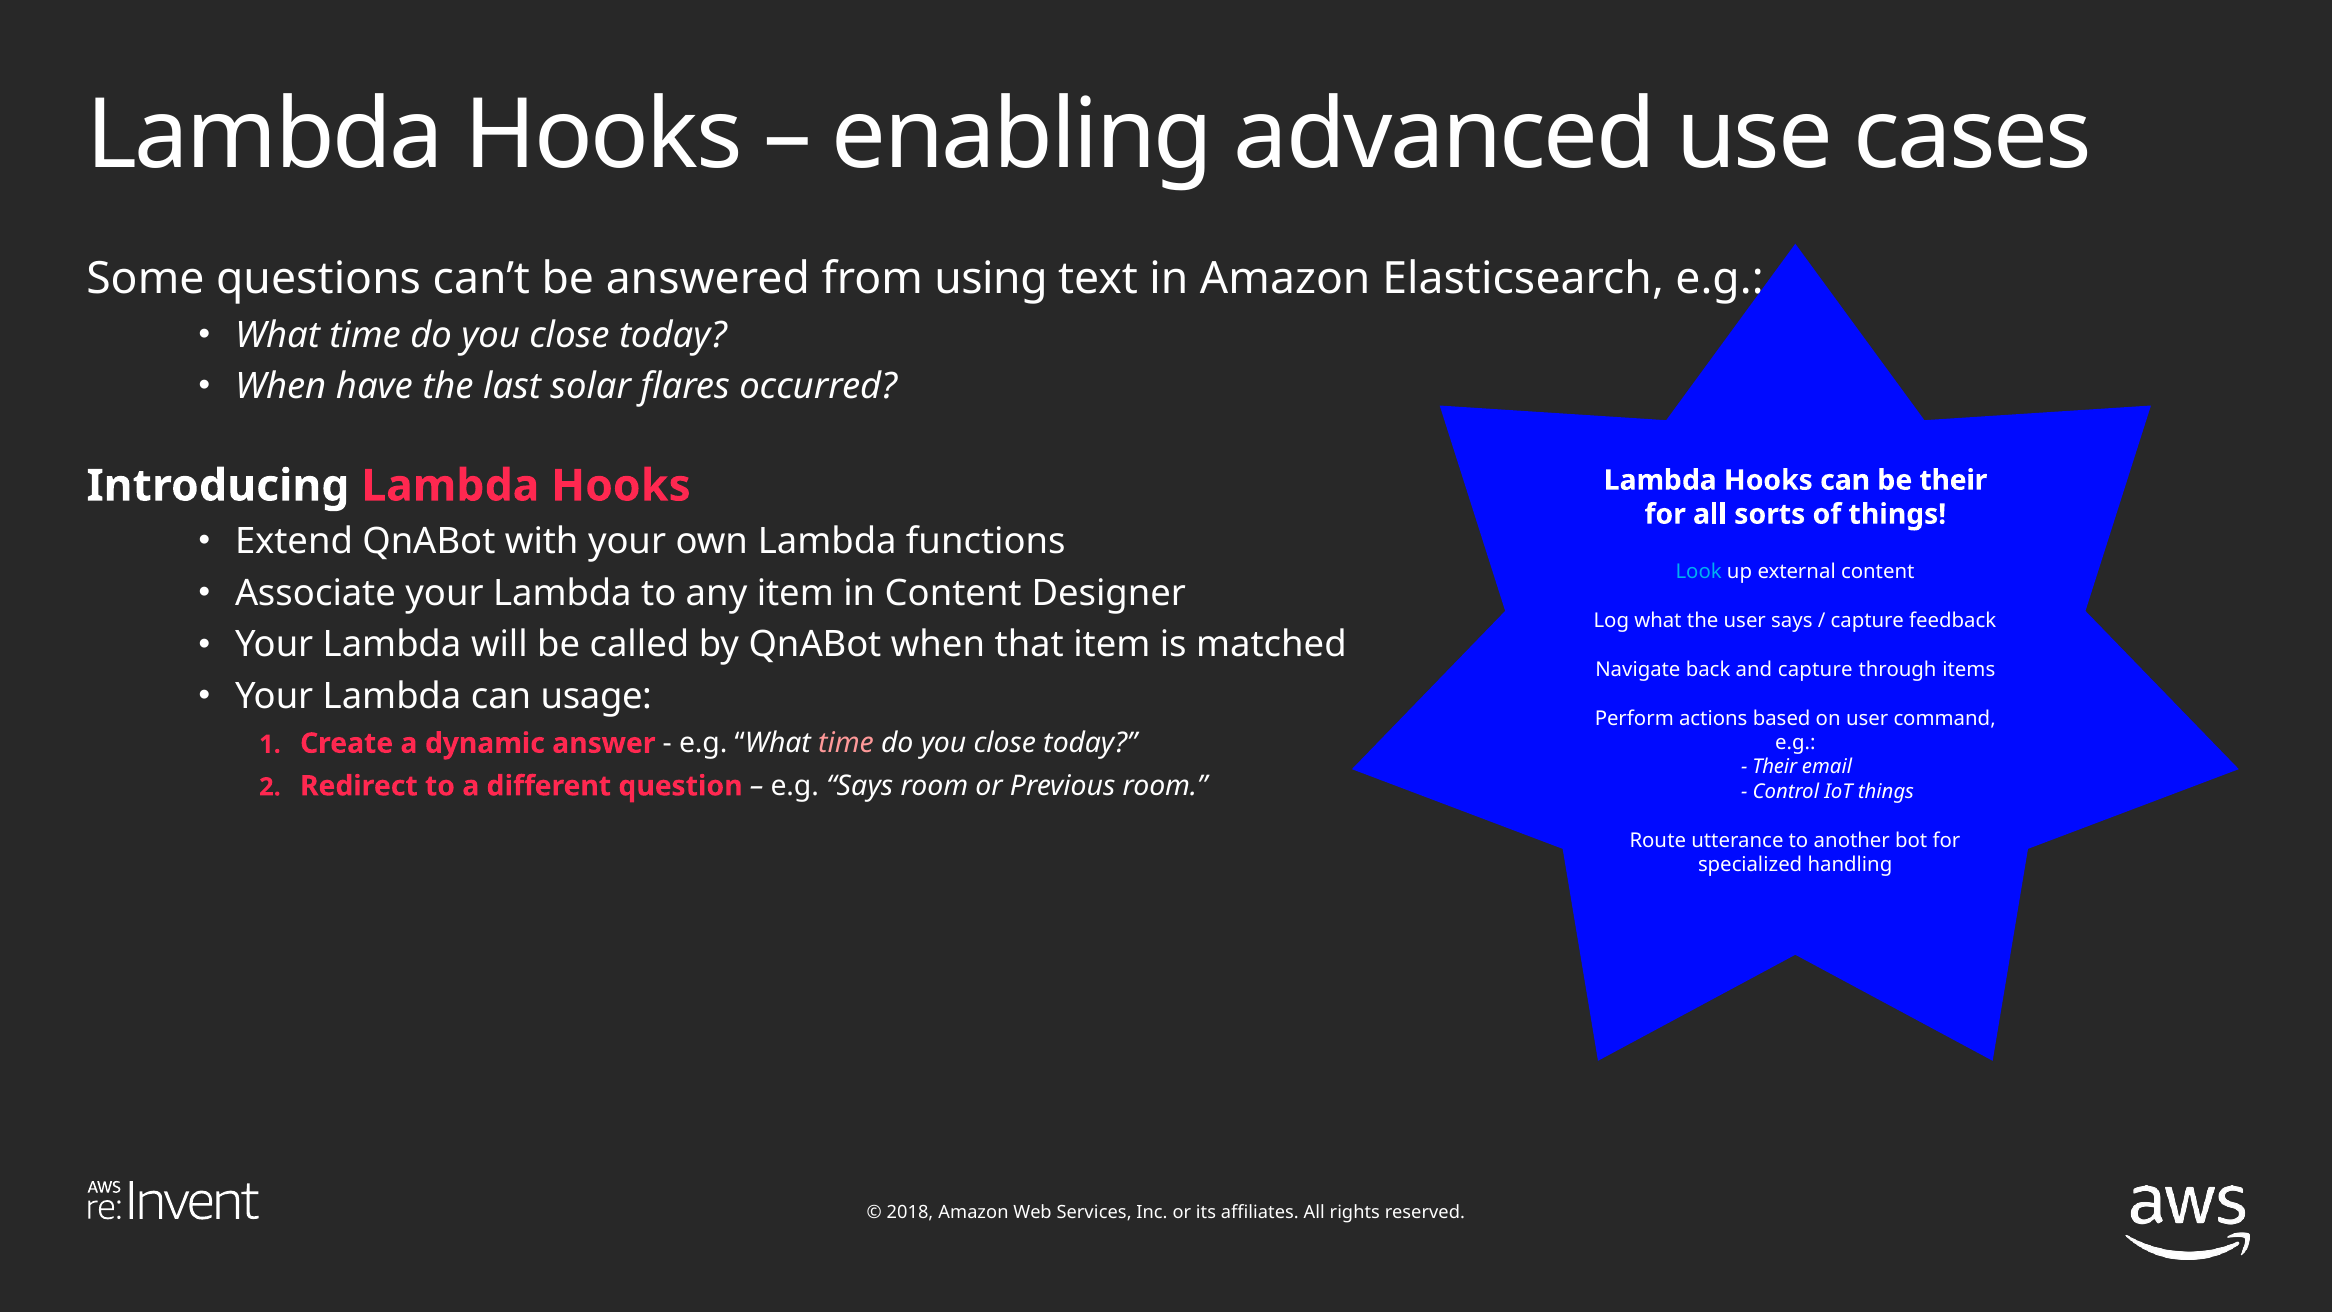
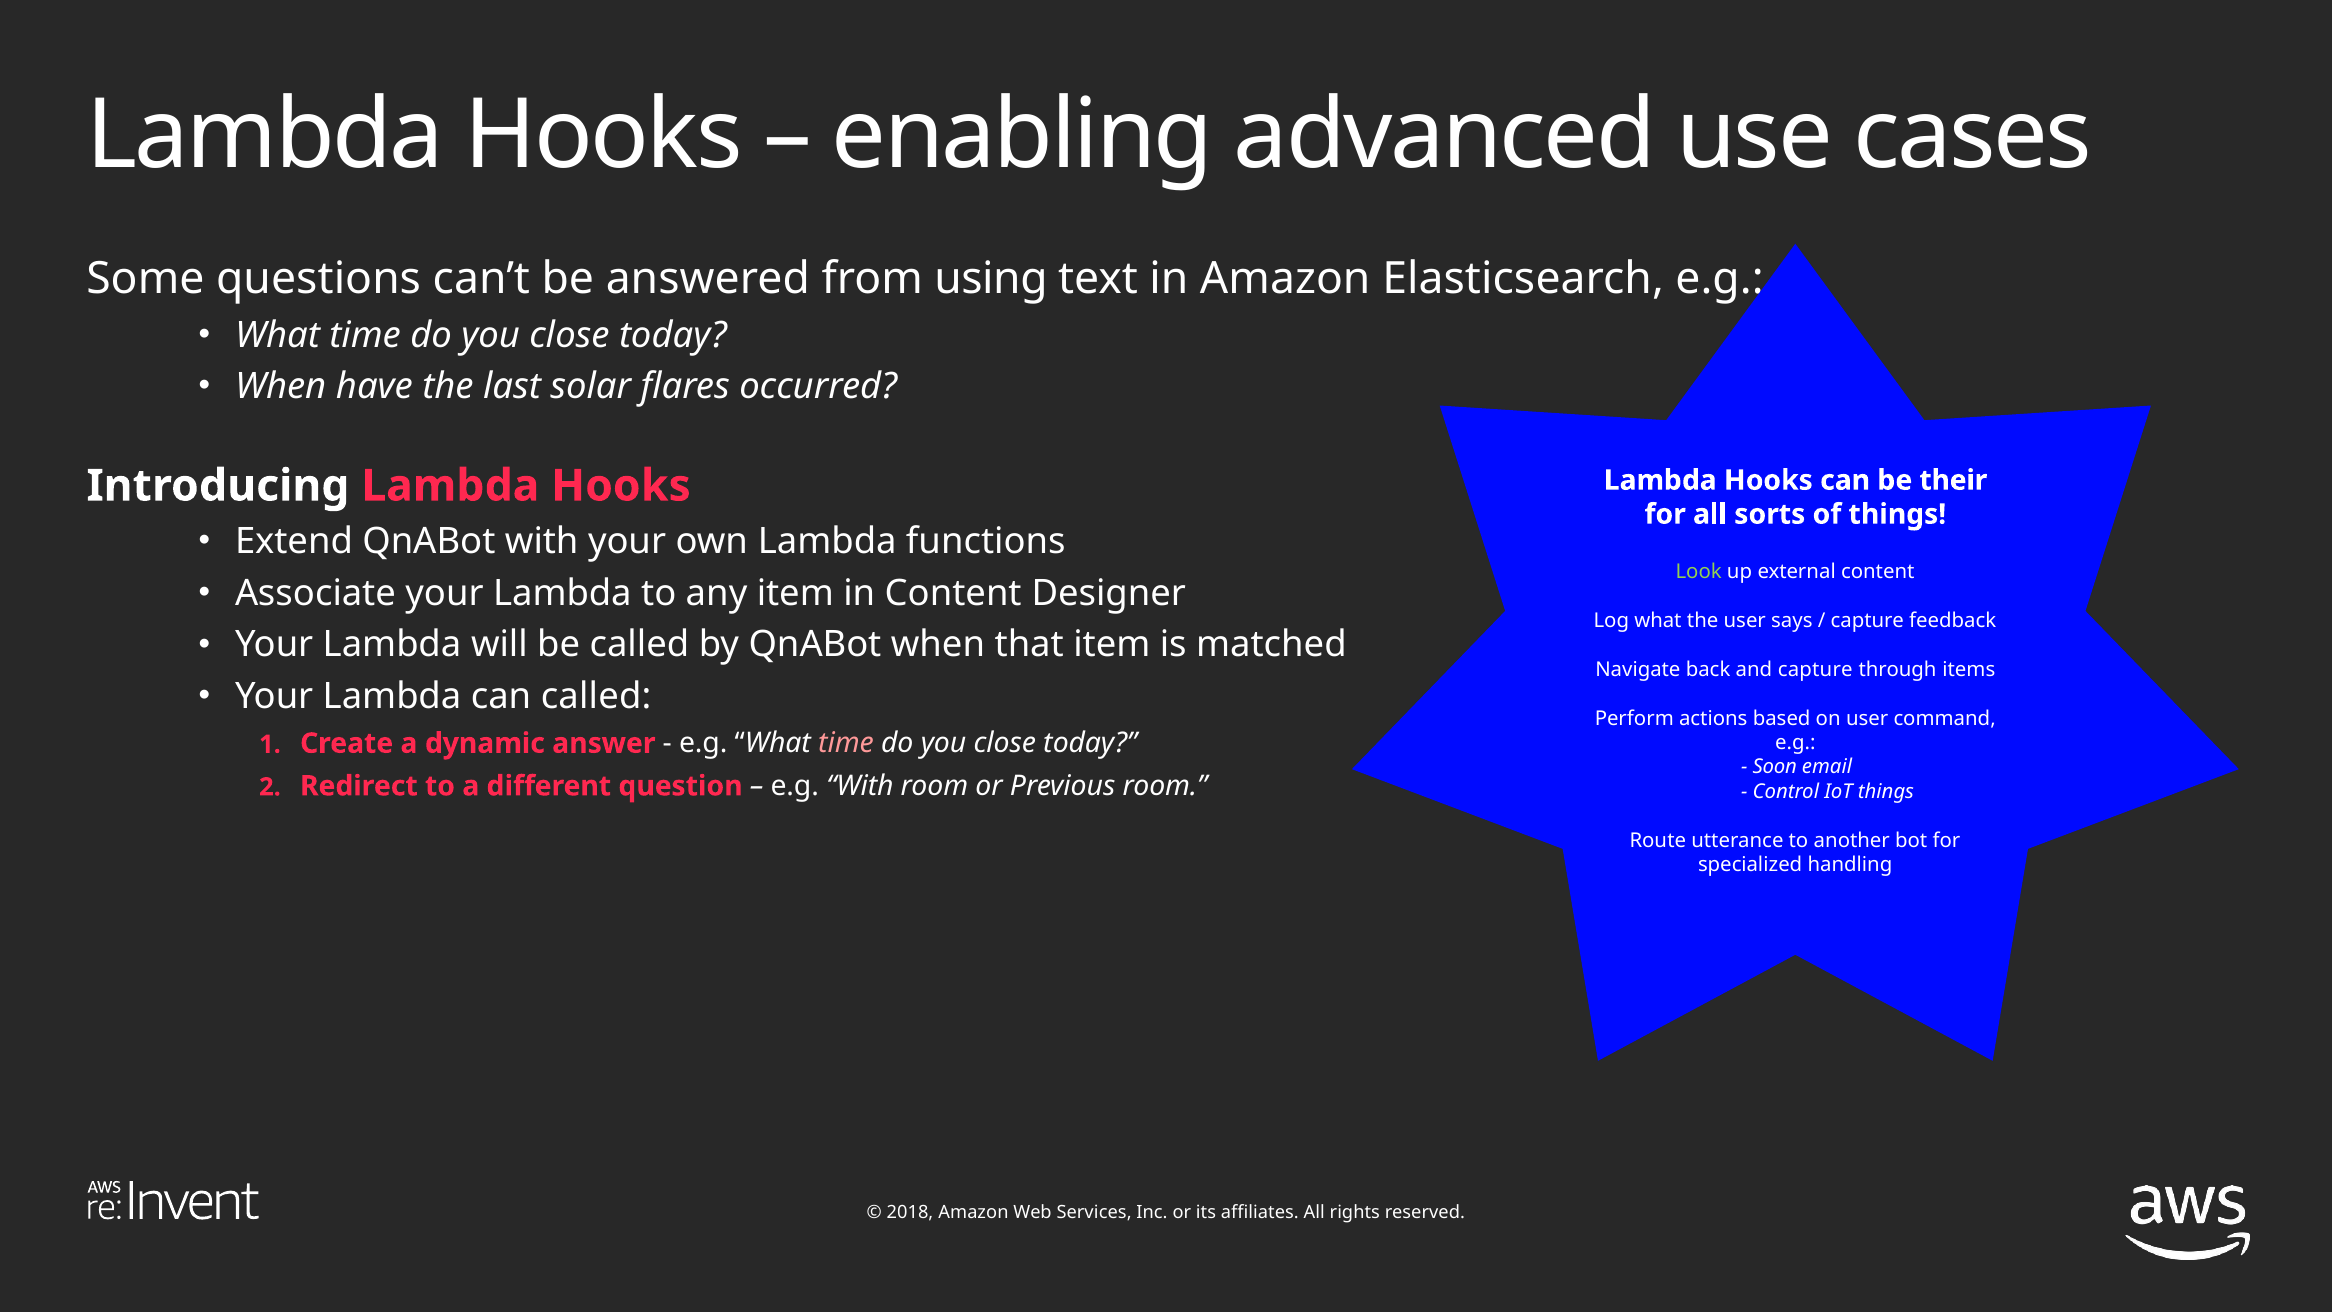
Look colour: light blue -> light green (1699, 572)
can usage: usage -> called (596, 696)
Their: Their -> Soon (1775, 767)
e.g Says: Says -> With (860, 786)
